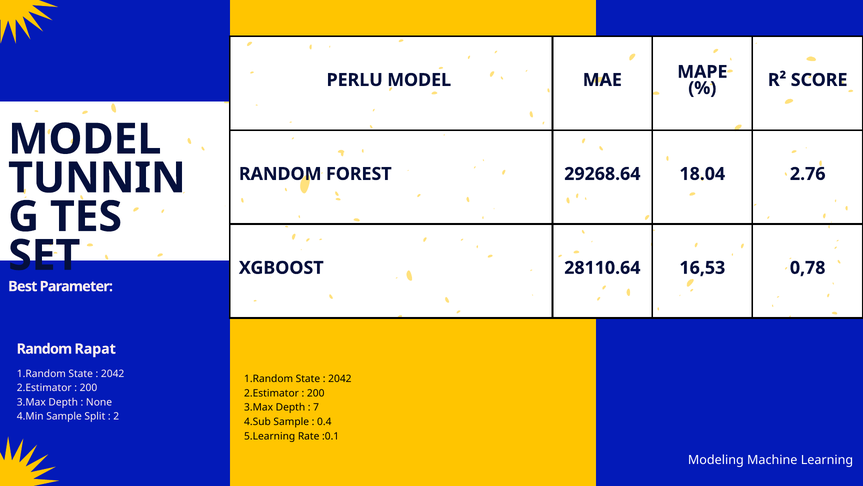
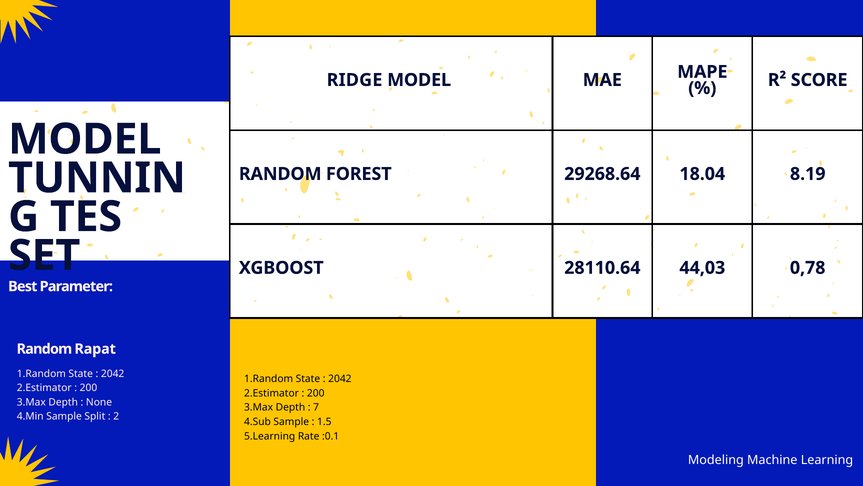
PERLU: PERLU -> RIDGE (355, 80)
2.76: 2.76 -> 8.19 (808, 174)
16,53: 16,53 -> 44,03 (702, 268)
0.4: 0.4 -> 1.5 (324, 421)
